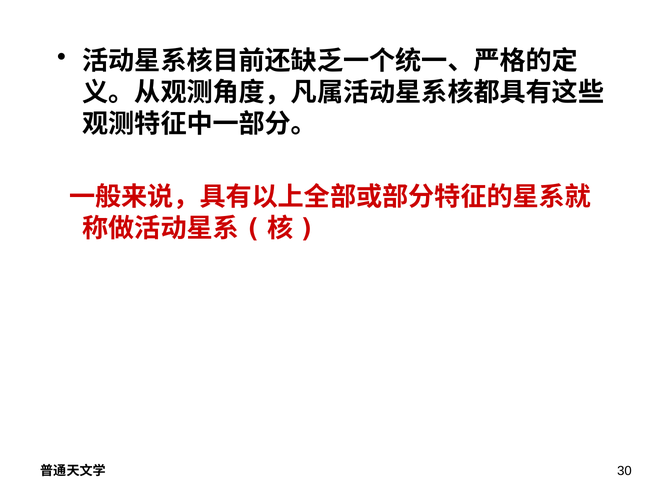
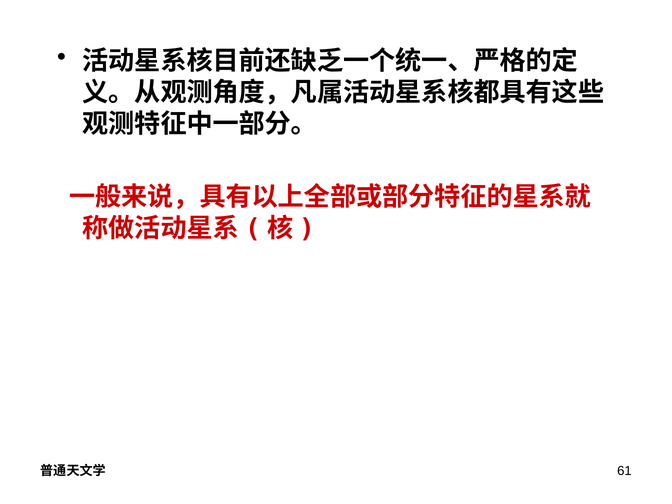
30: 30 -> 61 (624, 471)
